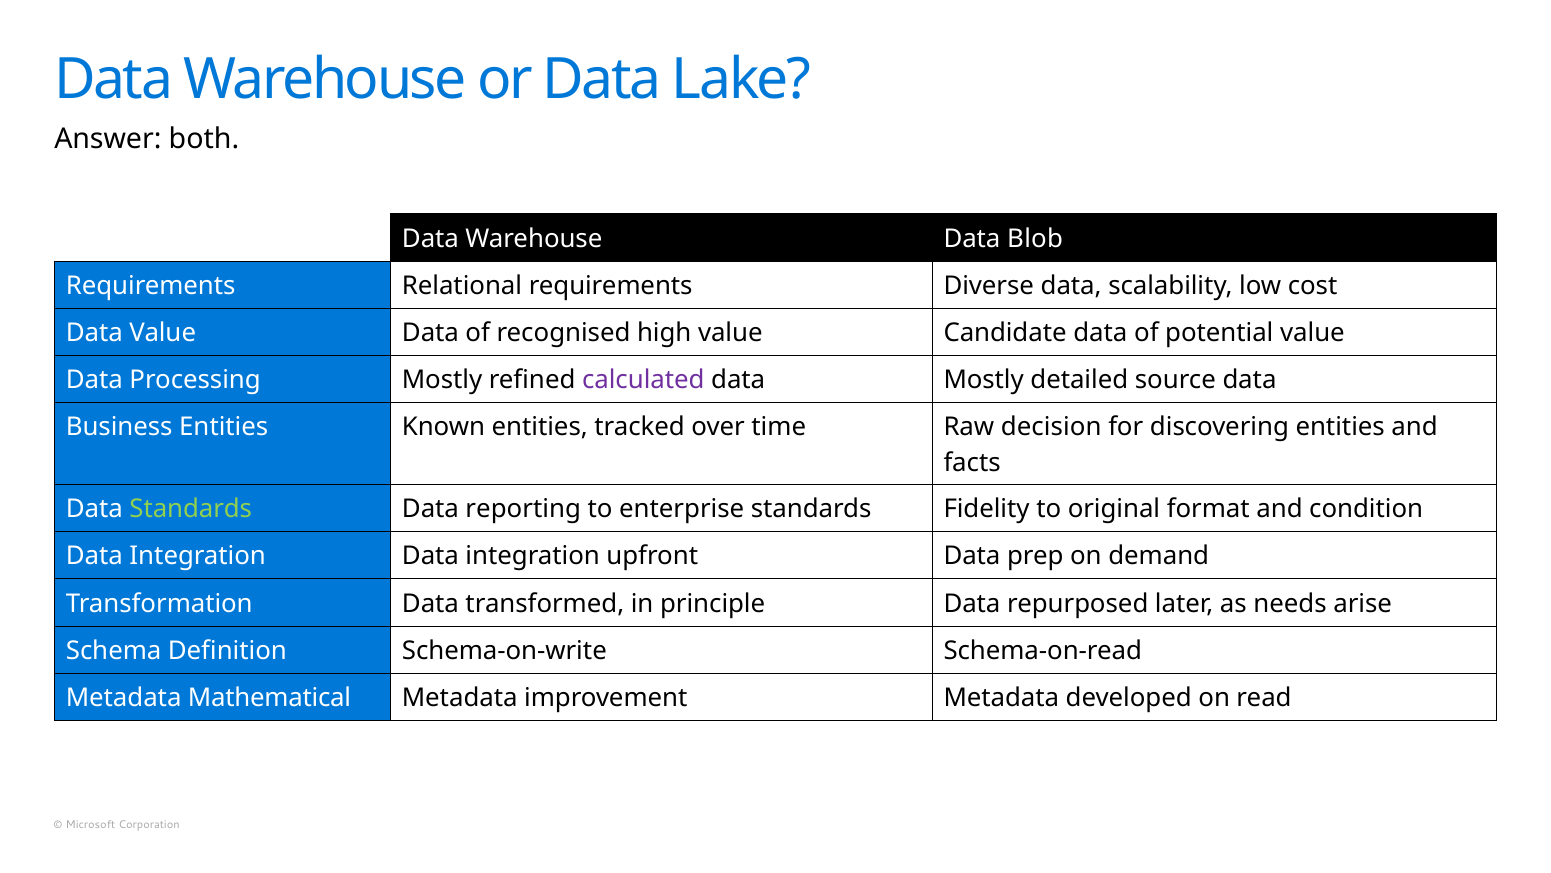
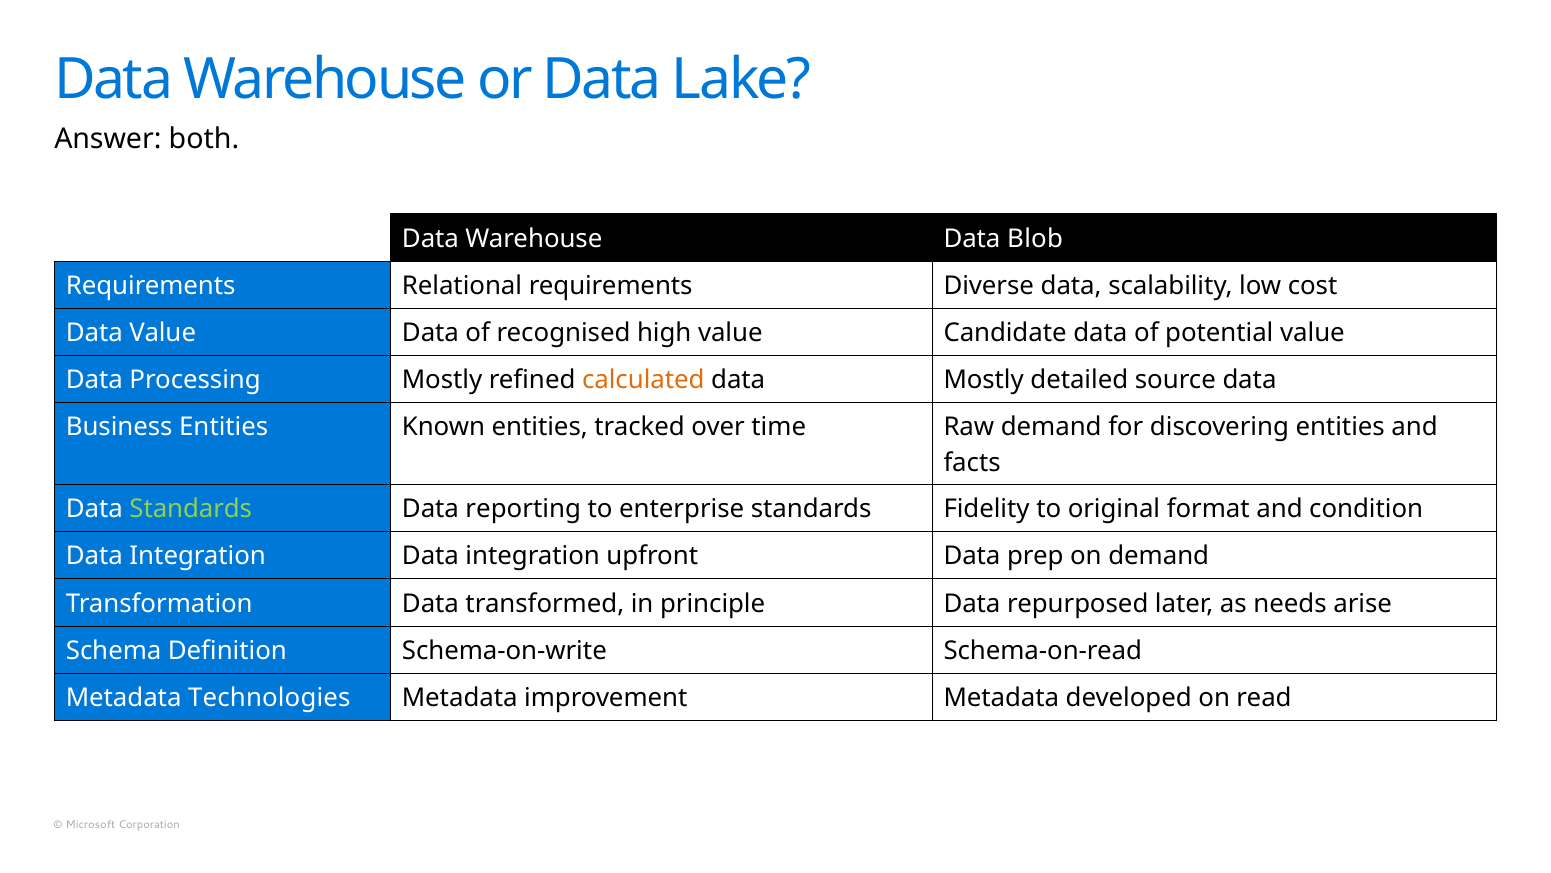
calculated colour: purple -> orange (643, 380)
Raw decision: decision -> demand (1051, 427)
Mathematical: Mathematical -> Technologies (269, 698)
